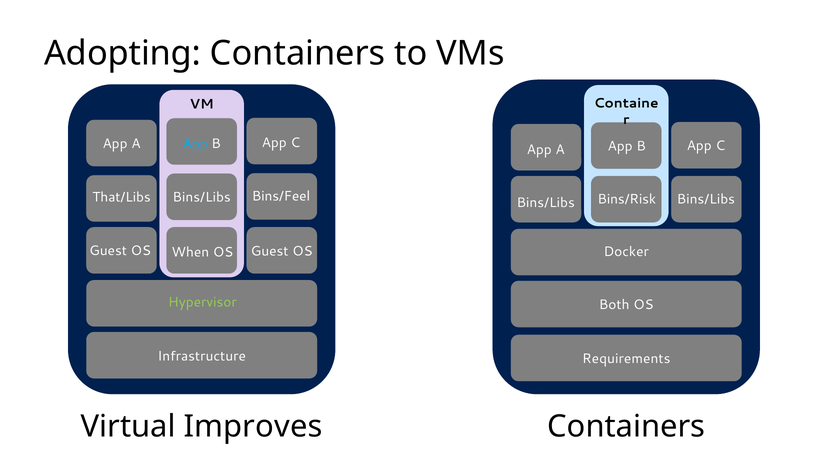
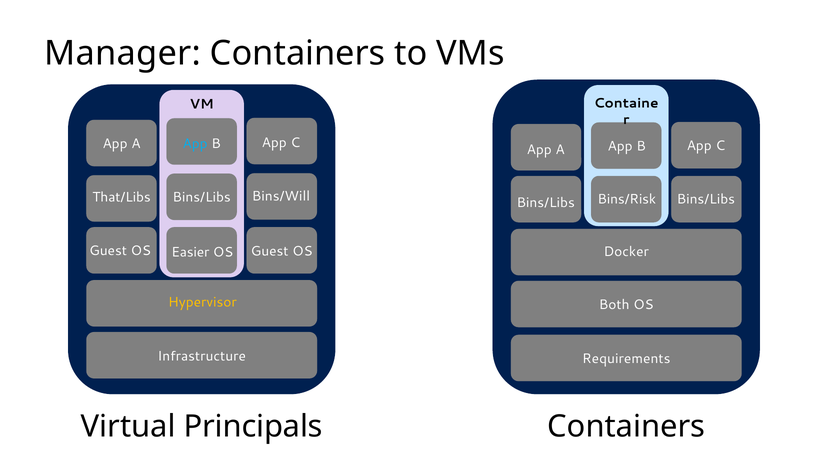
Adopting: Adopting -> Manager (122, 54)
Bins/Feel: Bins/Feel -> Bins/Will (281, 196)
When: When -> Easier (190, 252)
Hypervisor colour: light green -> yellow (202, 302)
Improves: Improves -> Principals (253, 426)
